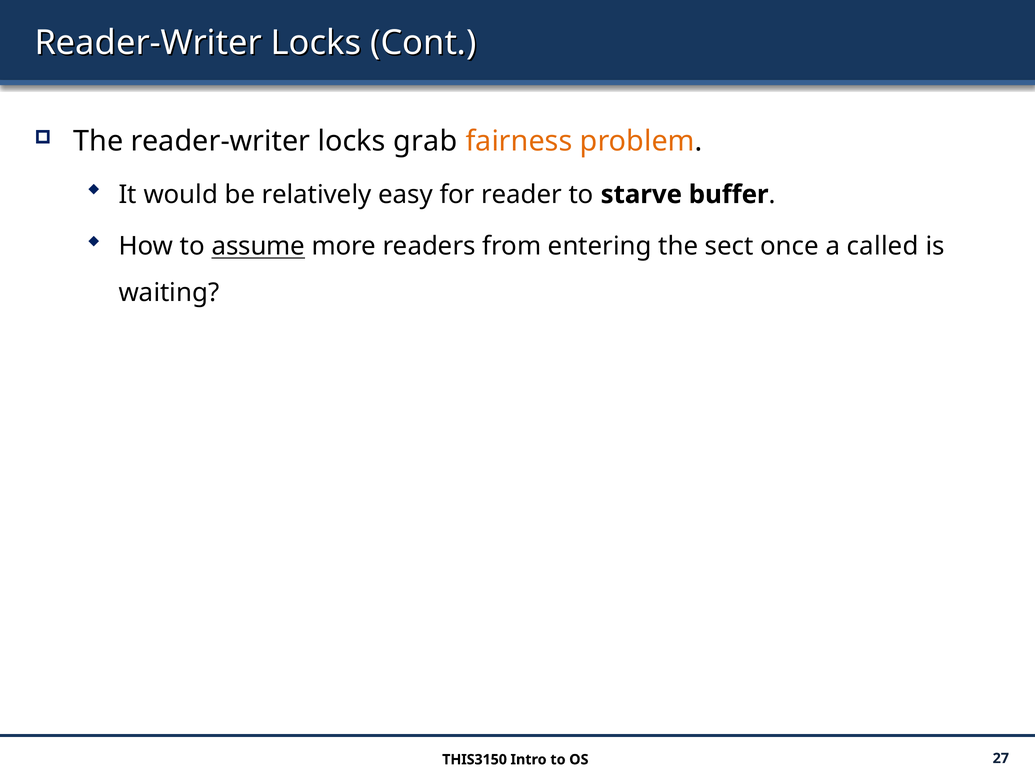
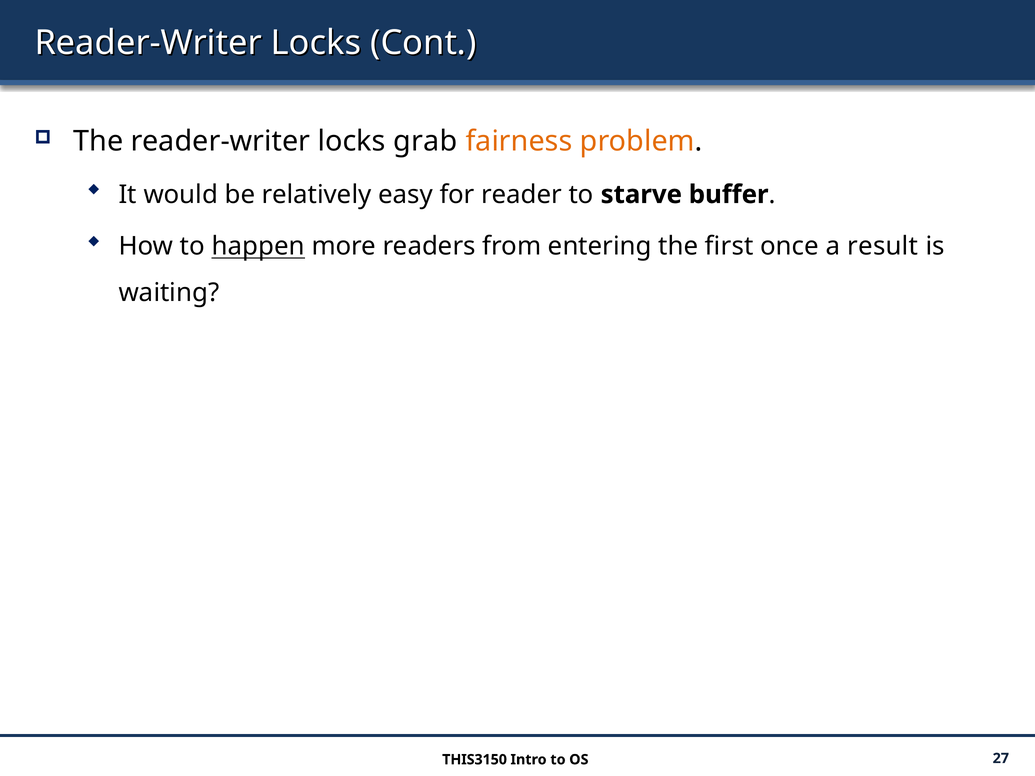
assume: assume -> happen (258, 246)
sect: sect -> first (729, 246)
called: called -> result (883, 246)
